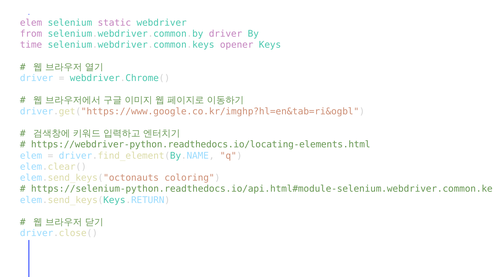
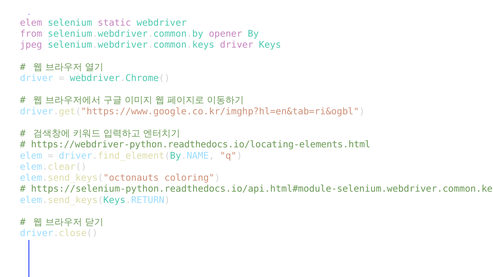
selenium.webdriver.common.by driver: driver -> opener (226, 34)
time: time -> jpeg (31, 45)
selenium.webdriver.common.keys opener: opener -> driver (237, 45)
